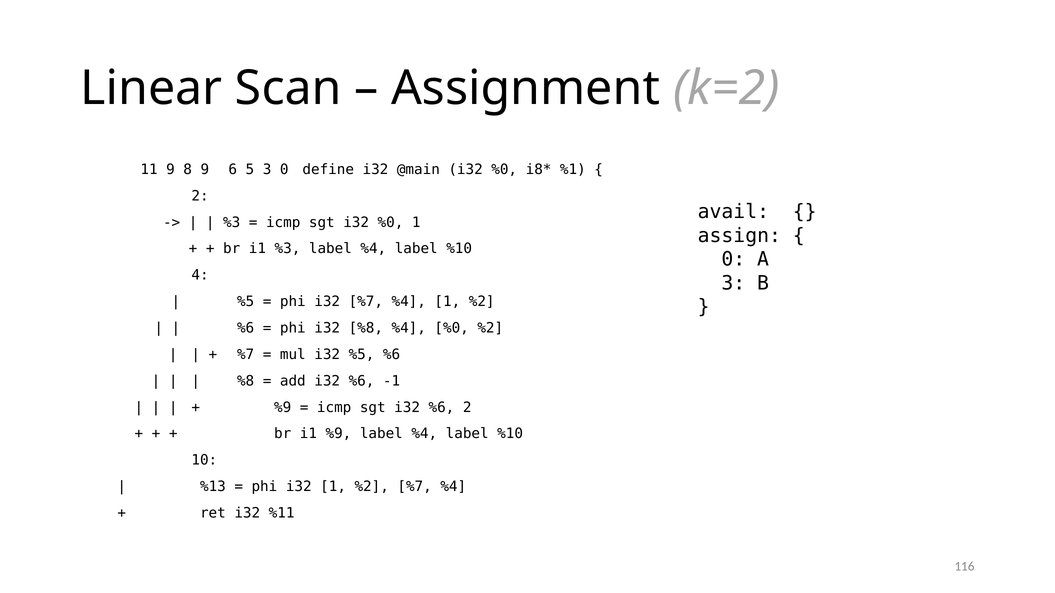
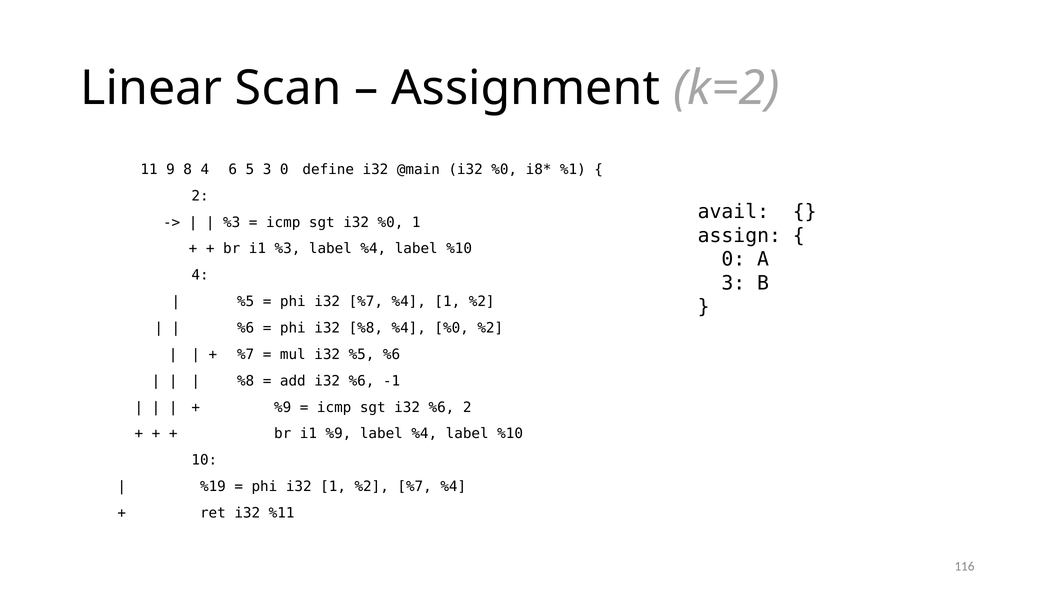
8 9: 9 -> 4 (205, 170)
%13: %13 -> %19 (213, 487)
